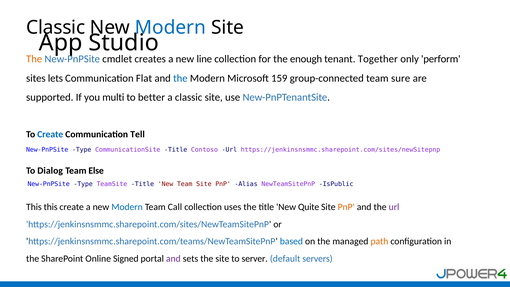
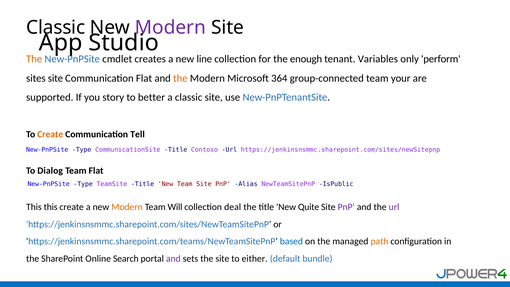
Modern colour: blue -> purple (170, 28)
Together: Together -> Variables (378, 59)
sites lets: lets -> site (55, 78)
the colour: blue -> orange (180, 78)
159: 159 -> 364 (279, 78)
sure: sure -> your (401, 78)
multi: multi -> story (113, 97)
Create colour: blue -> orange (50, 134)
Team Else: Else -> Flat (96, 171)
Modern colour: blue -> orange (127, 207)
Call: Call -> Will (175, 207)
uses: uses -> deal (233, 207)
PnP colour: orange -> purple (346, 207)
Signed: Signed -> Search (126, 259)
server: server -> either (255, 259)
servers: servers -> bundle (317, 259)
